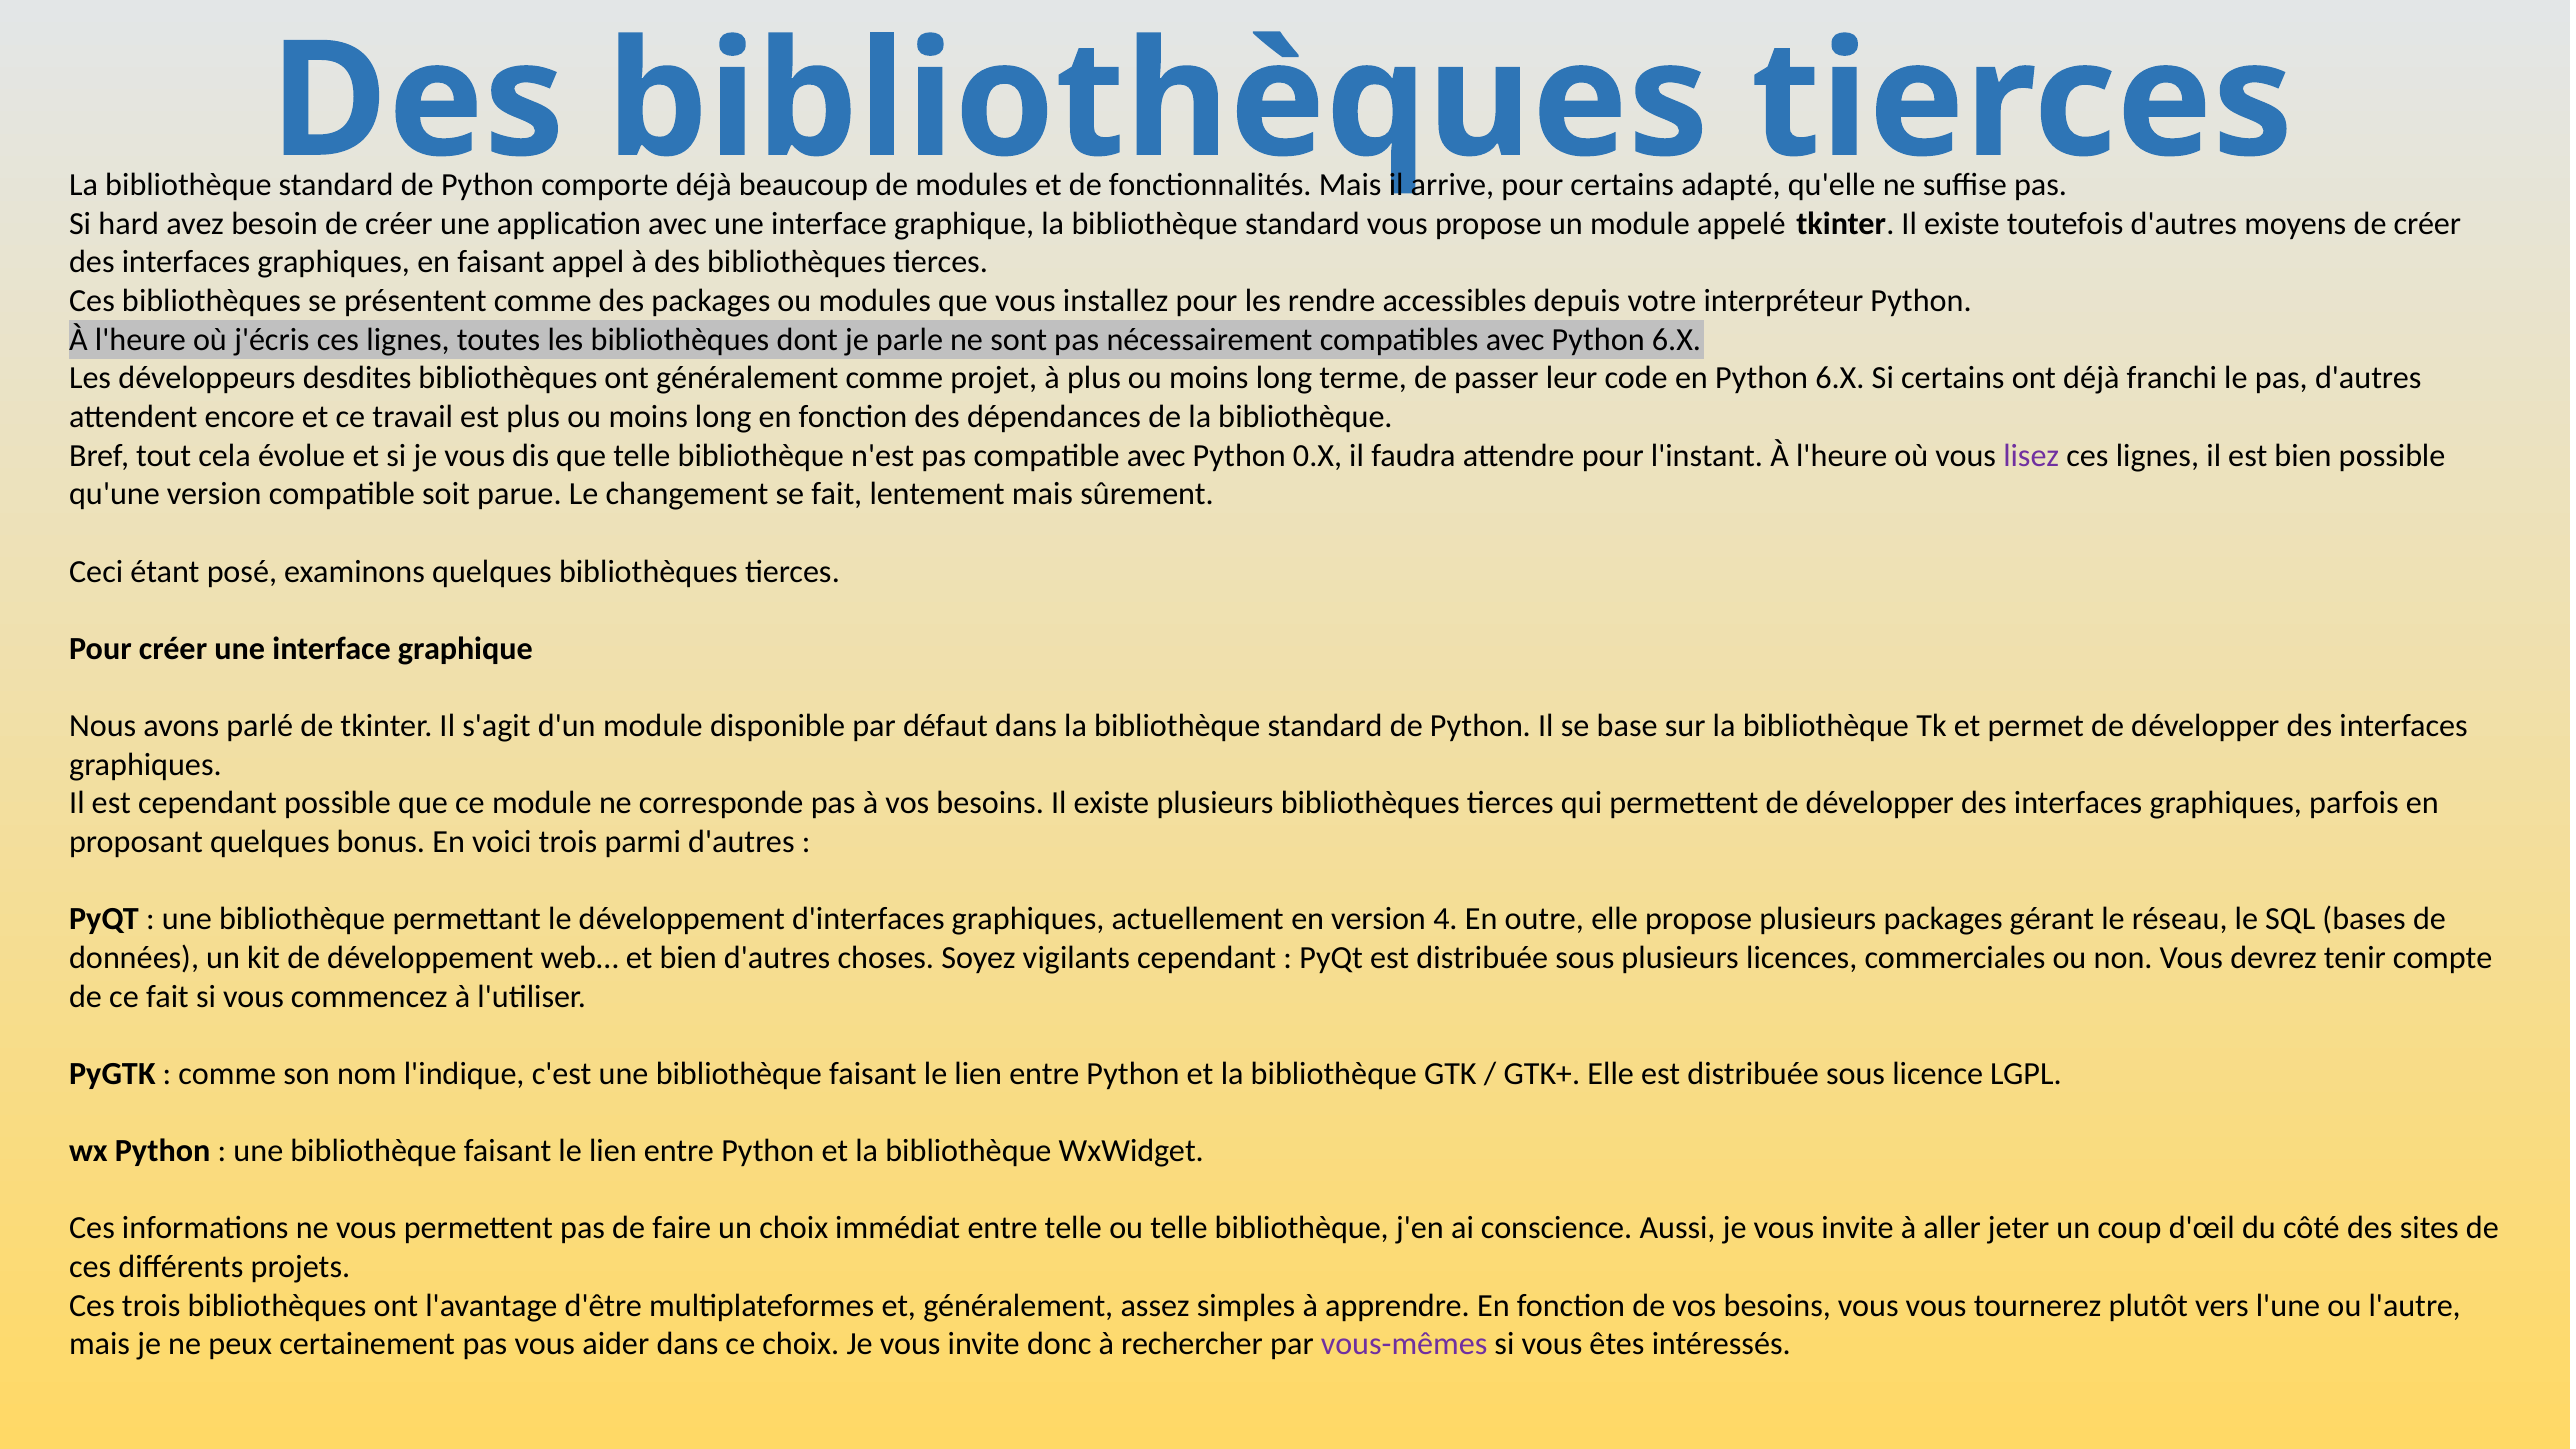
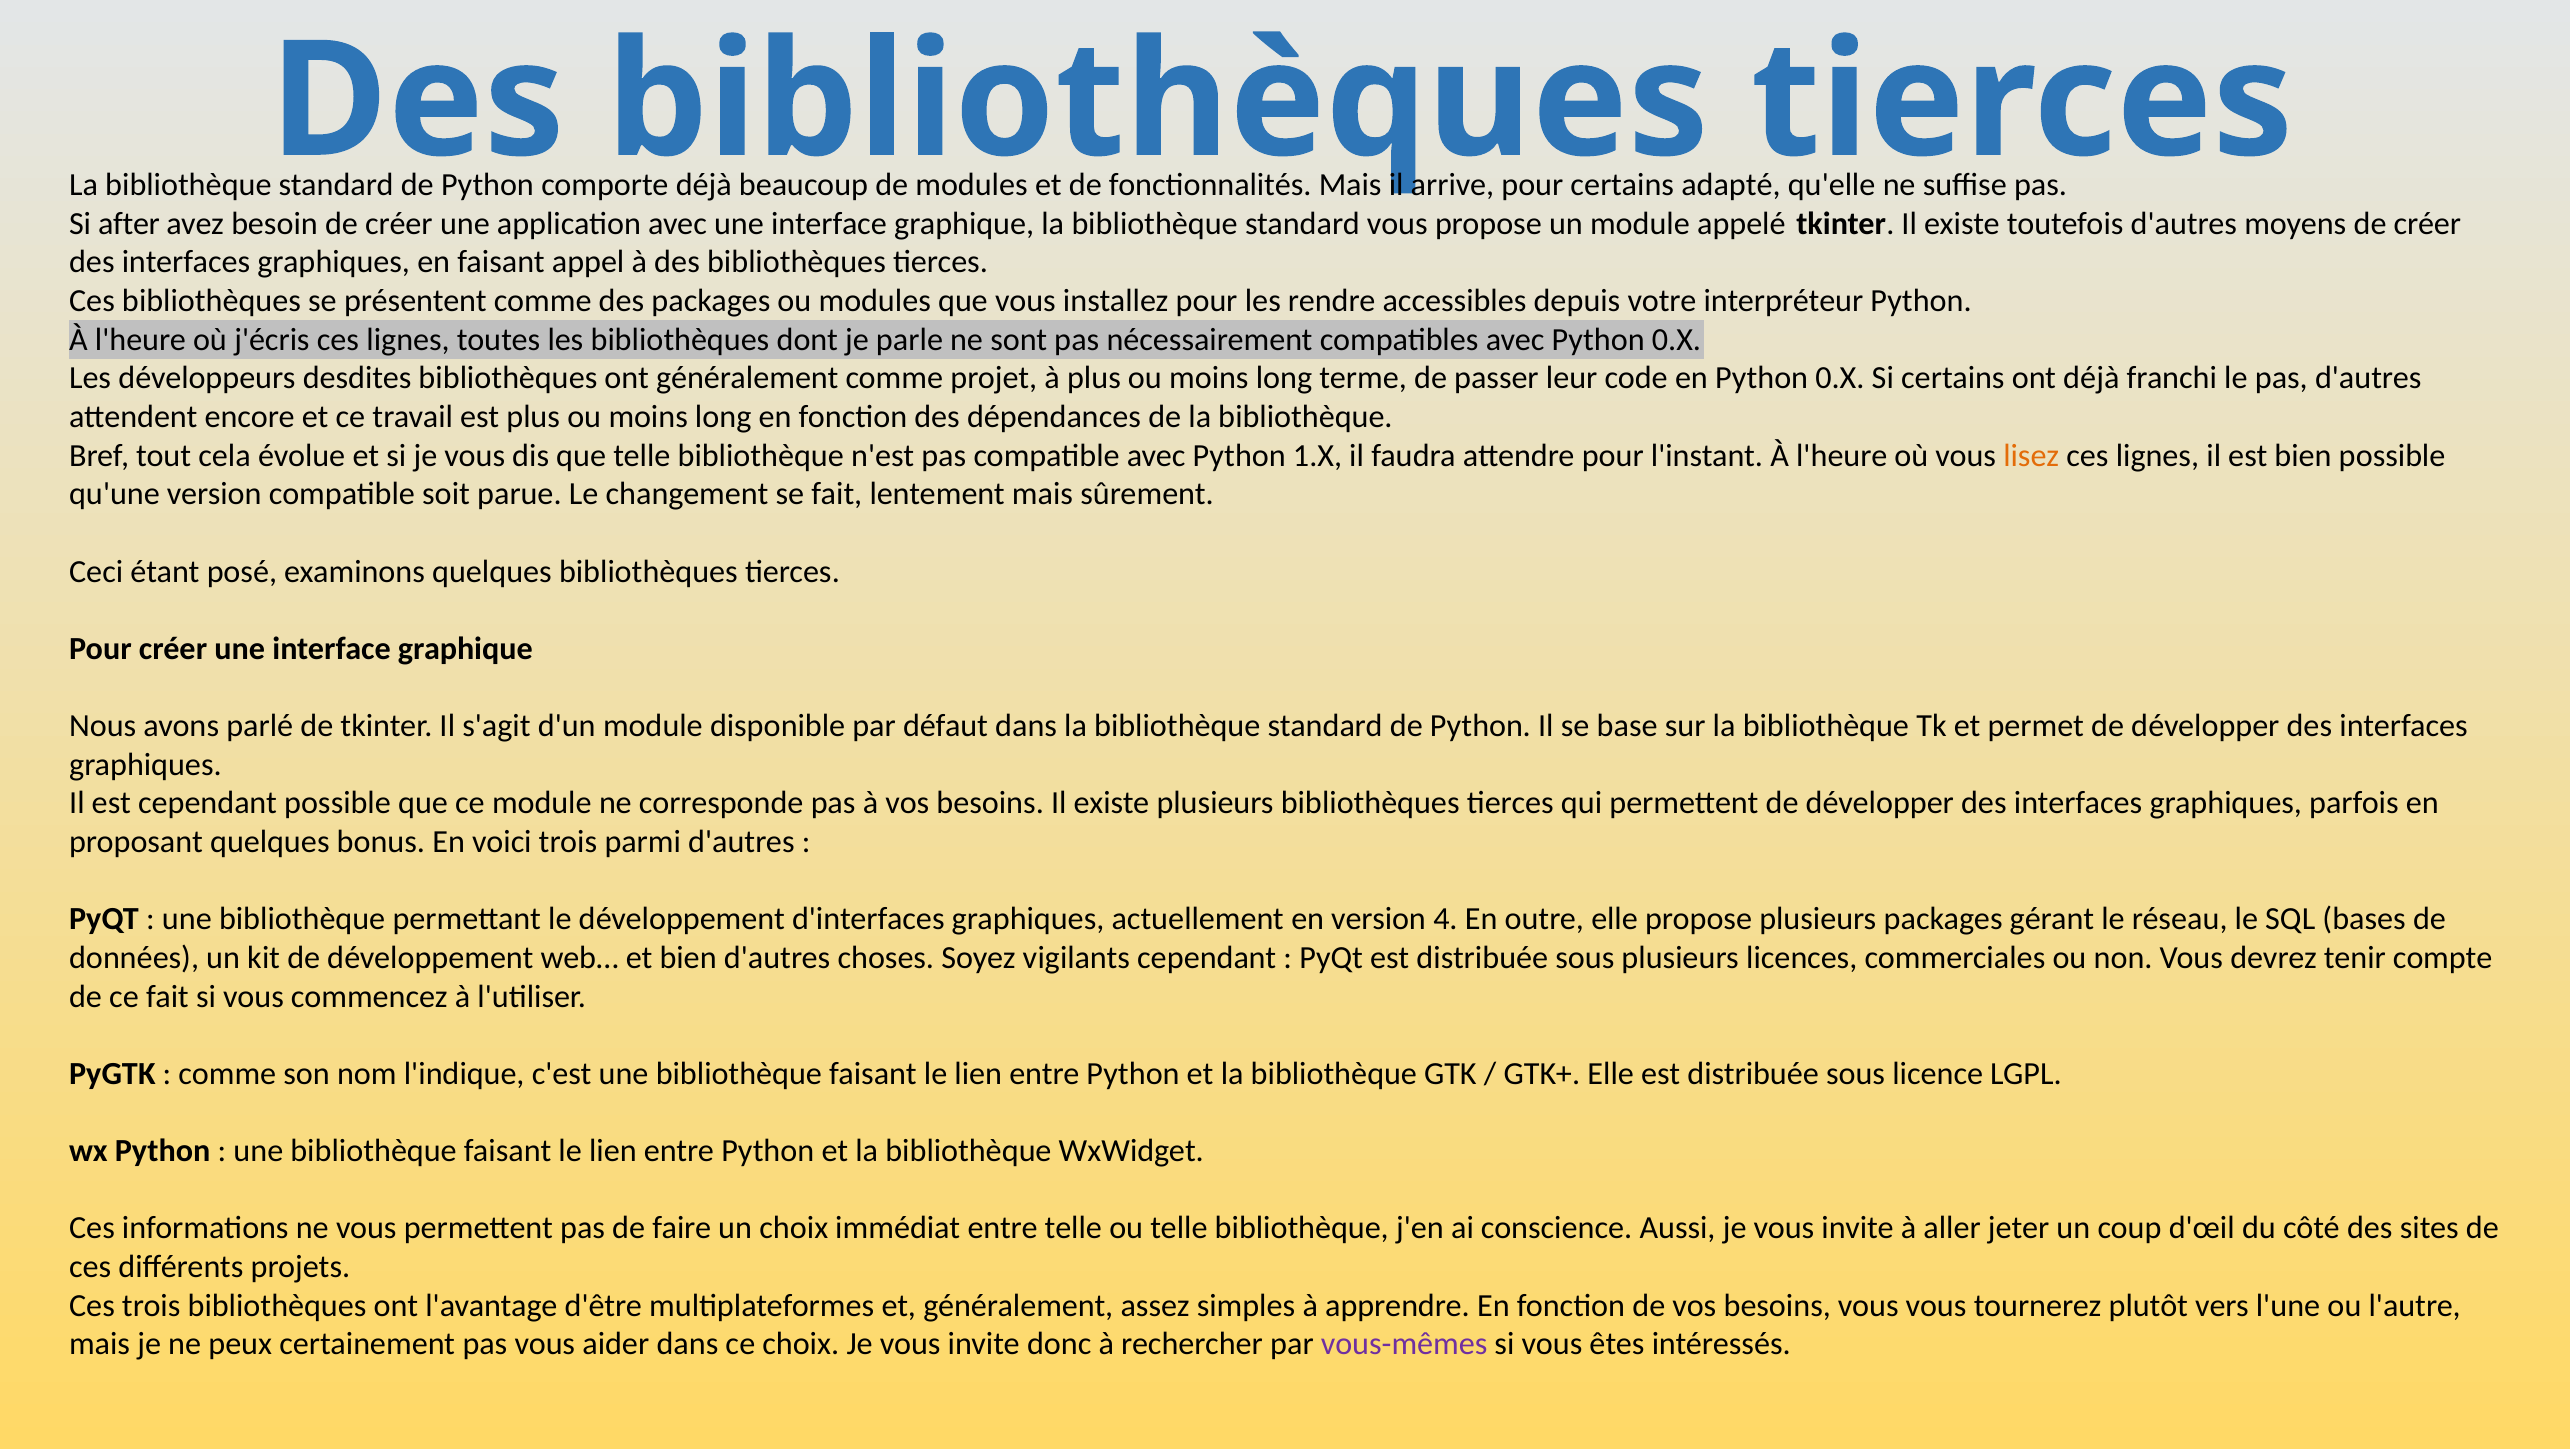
hard: hard -> after (129, 224)
avec Python 6.X: 6.X -> 0.X (1676, 340)
en Python 6.X: 6.X -> 0.X (1840, 378)
0.X: 0.X -> 1.X (1318, 456)
lisez colour: purple -> orange (2031, 456)
